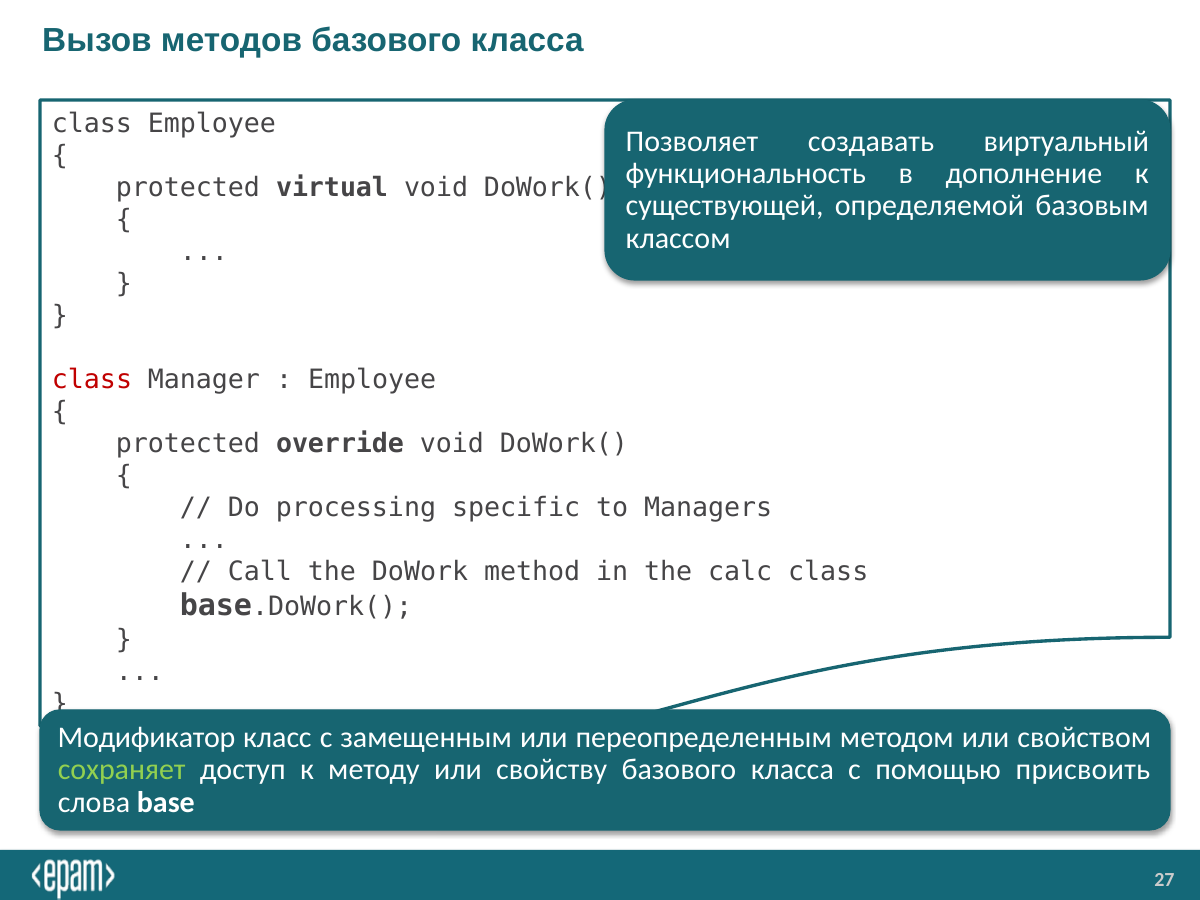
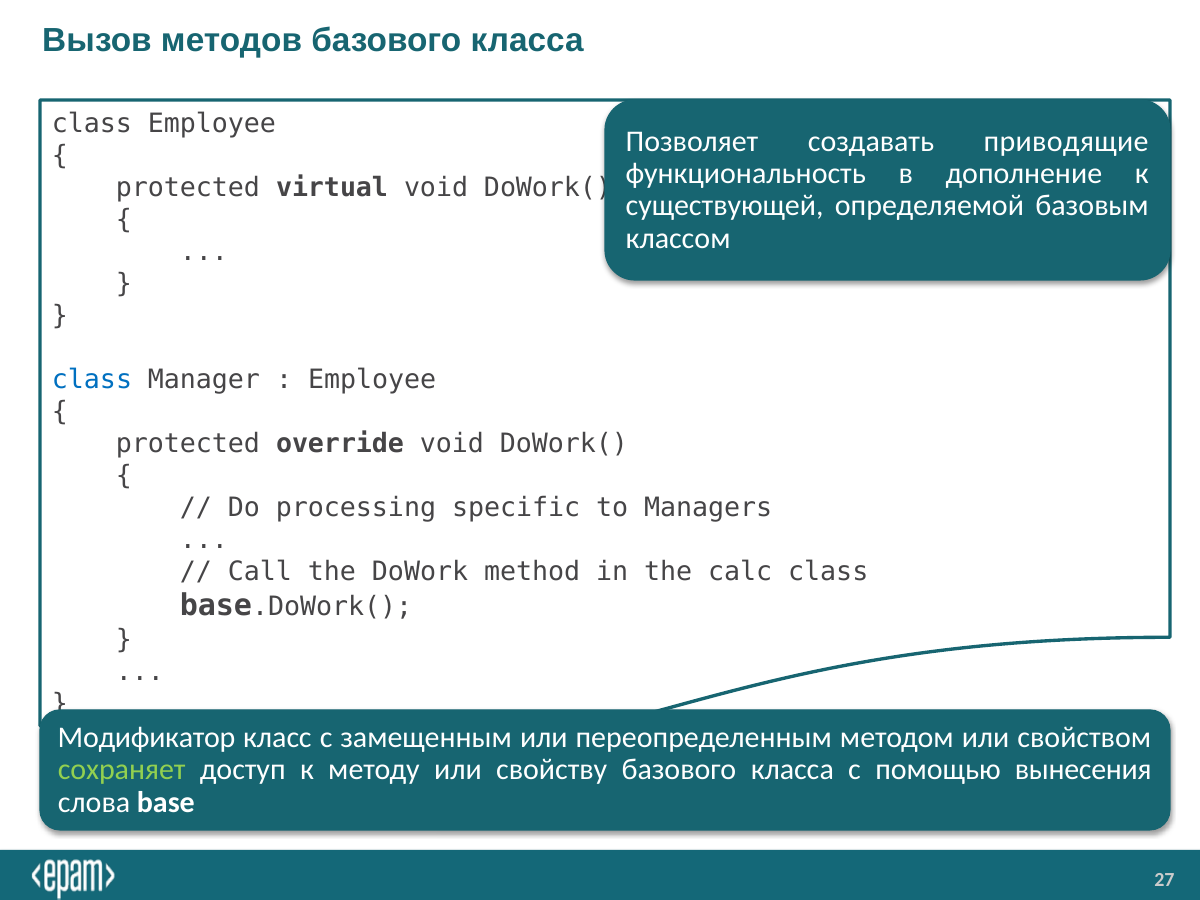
виртуальный: виртуальный -> приводящие (1066, 141)
class colour: red -> blue (92, 380)
присвоить: присвоить -> вынесения (1083, 770)
